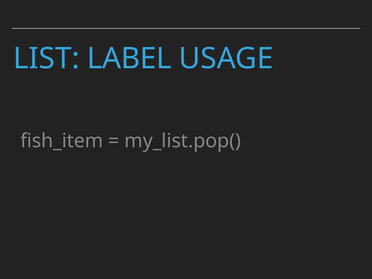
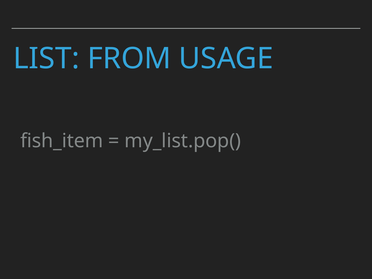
LABEL: LABEL -> FROM (129, 58)
